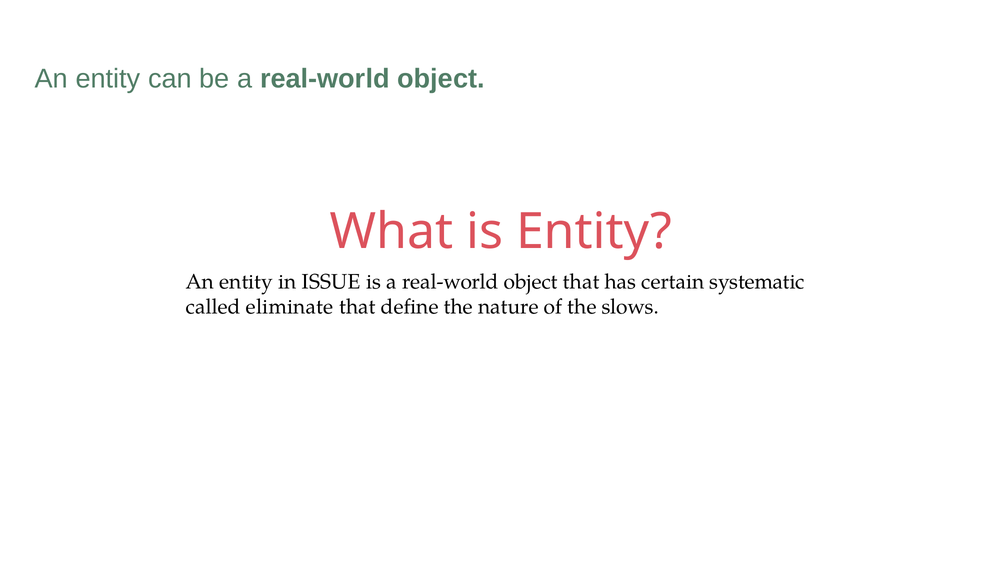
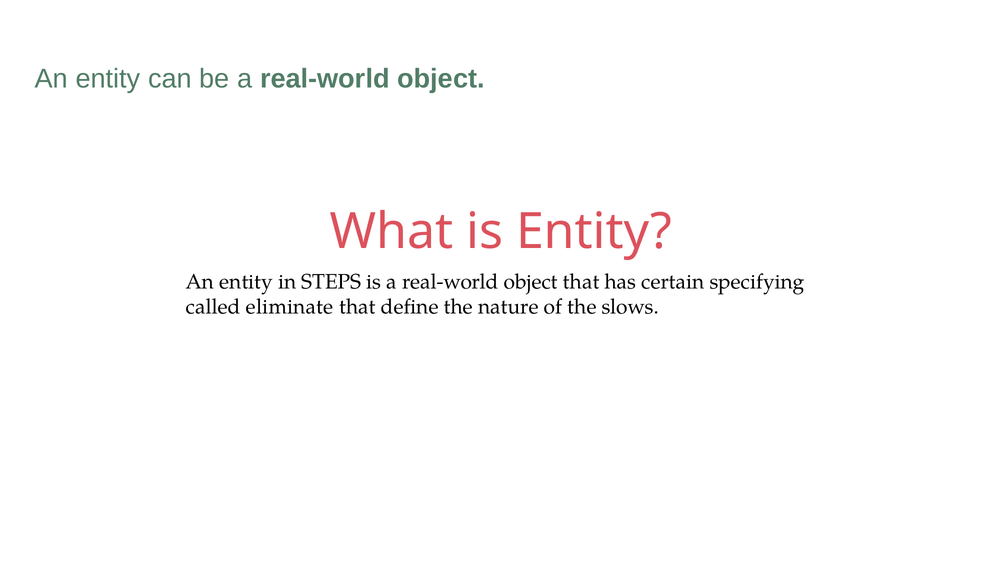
ISSUE: ISSUE -> STEPS (331, 282)
systematic: systematic -> specifying (757, 282)
